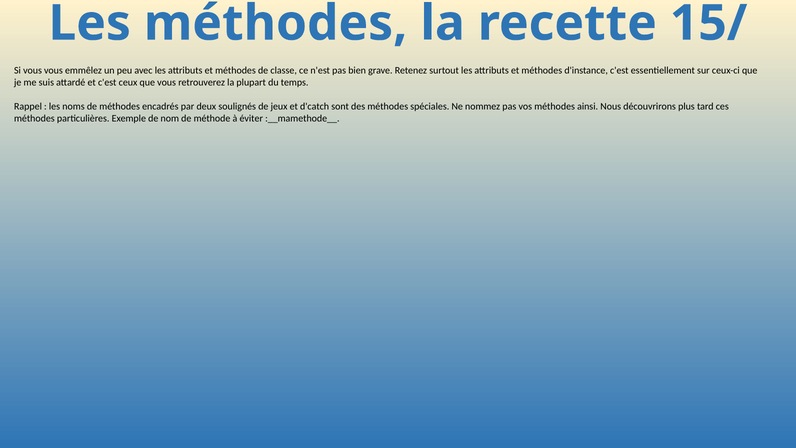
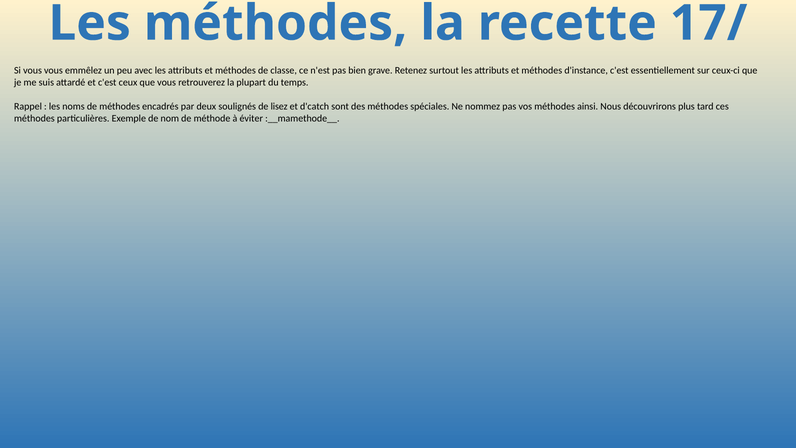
15/: 15/ -> 17/ (709, 23)
jeux: jeux -> lisez (279, 106)
